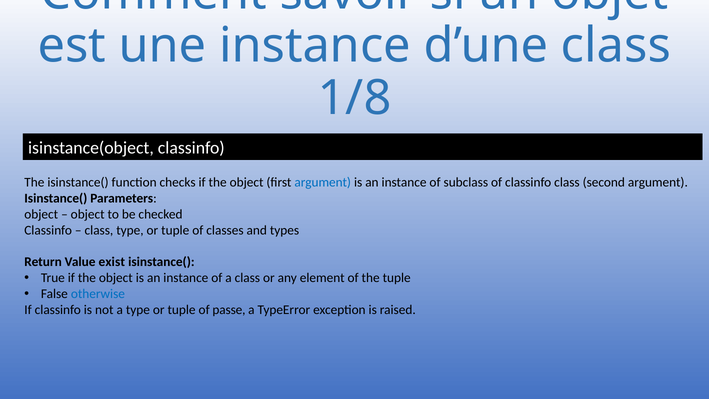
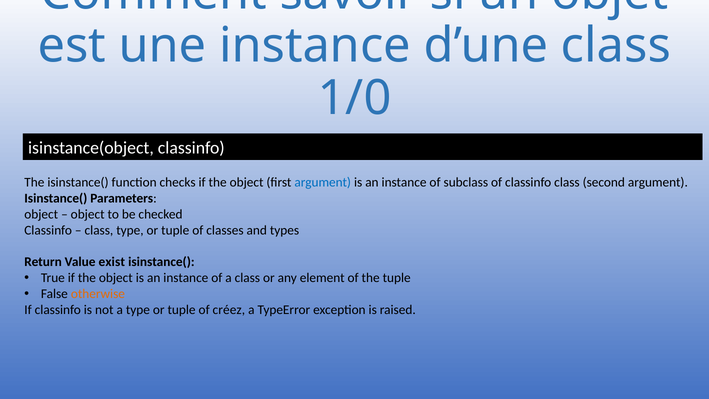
1/8: 1/8 -> 1/0 (355, 98)
otherwise colour: blue -> orange (98, 294)
passe: passe -> créez (229, 310)
